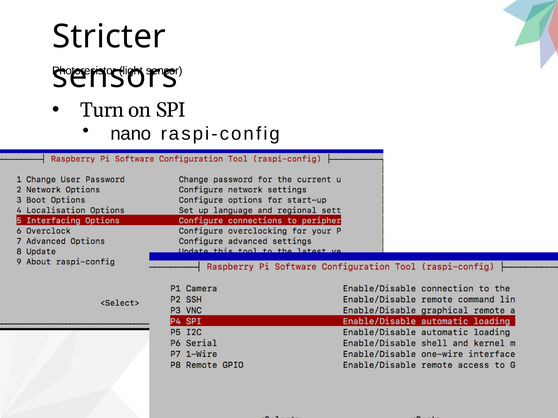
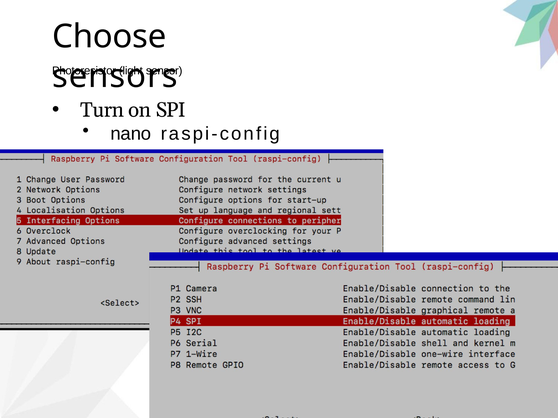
Stricter: Stricter -> Choose (109, 37)
